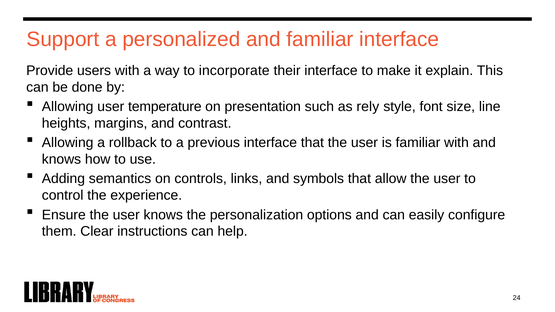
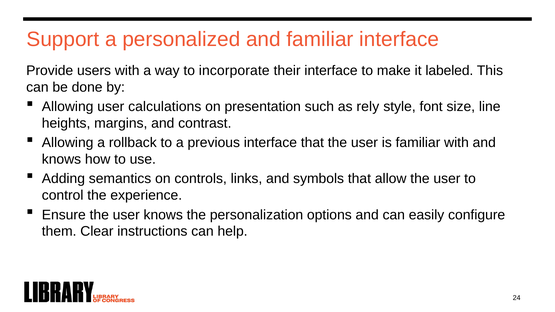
explain: explain -> labeled (449, 71)
temperature: temperature -> calculations (165, 107)
